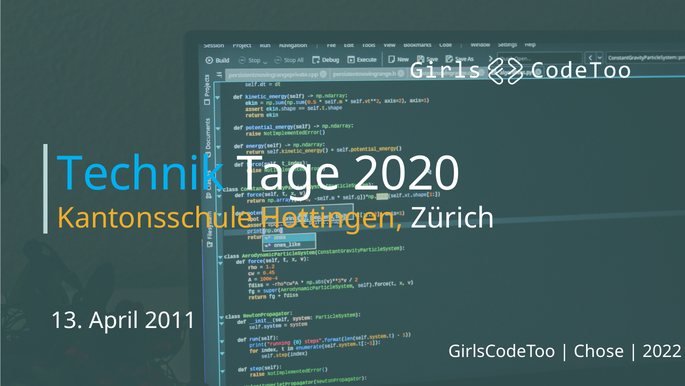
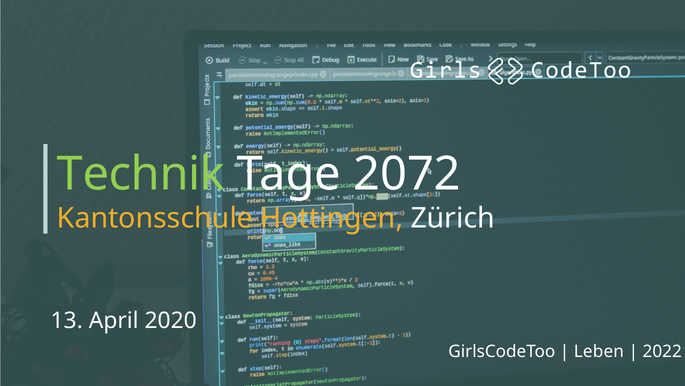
Technik colour: light blue -> light green (141, 174)
2020: 2020 -> 2072 (407, 174)
2011: 2011 -> 2020 (171, 320)
Chose: Chose -> Leben (599, 351)
